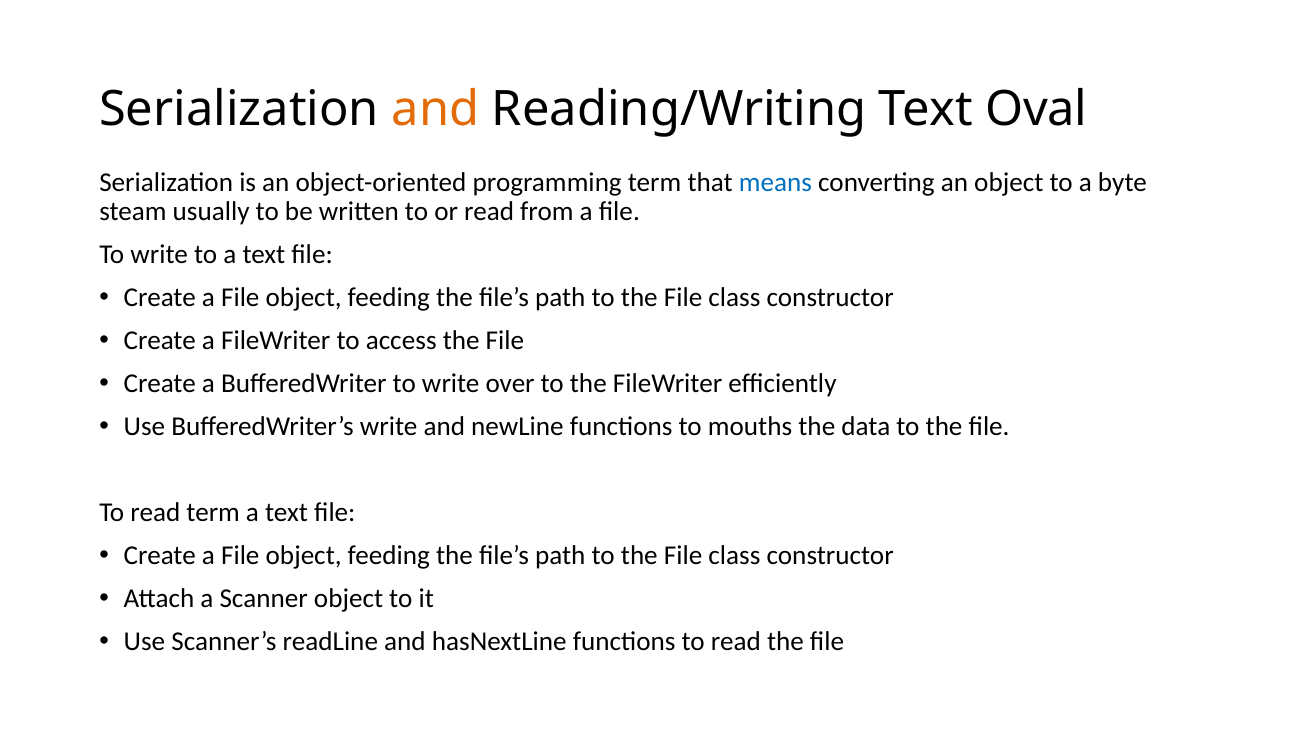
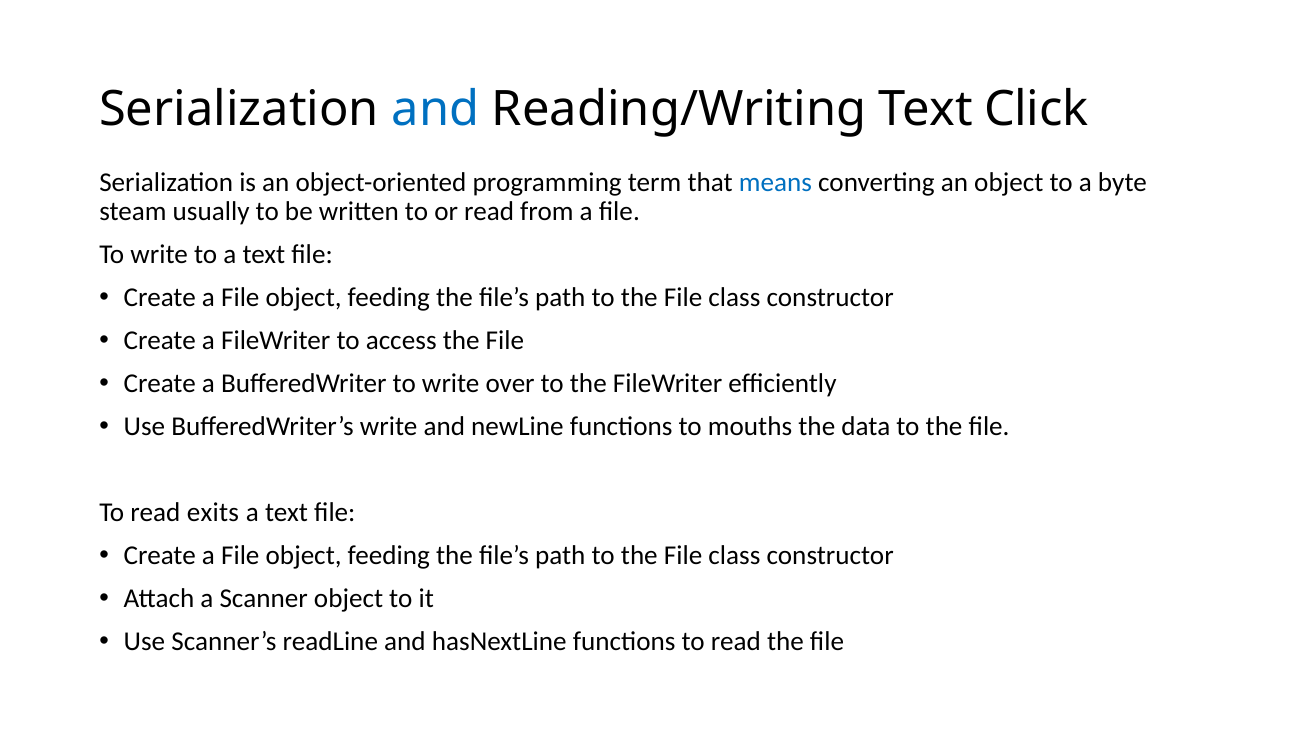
and colour: orange -> blue (435, 109)
Oval: Oval -> Click (1036, 109)
read term: term -> exits (213, 512)
